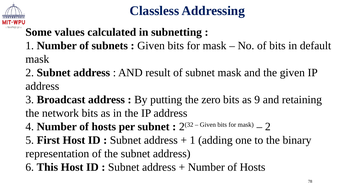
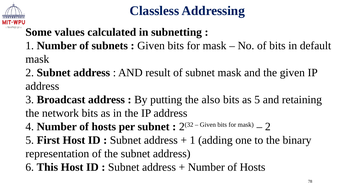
zero: zero -> also (211, 100)
as 9: 9 -> 5 (257, 100)
